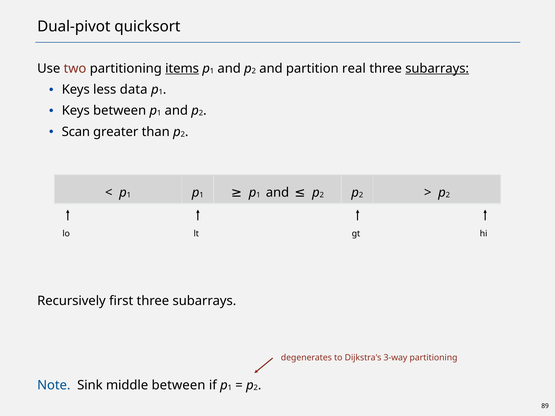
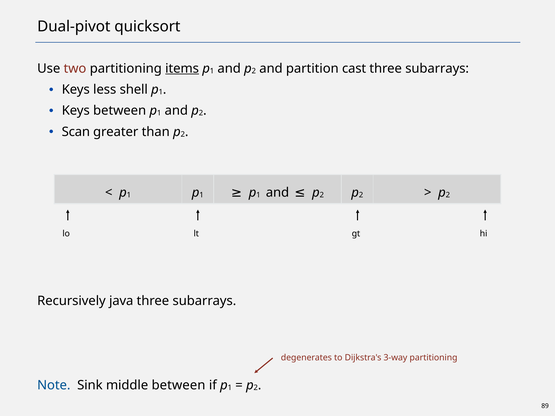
real: real -> cast (354, 68)
subarrays underline: present -> none (437, 68)
data: data -> shell (134, 90)
first: first -> java (121, 301)
